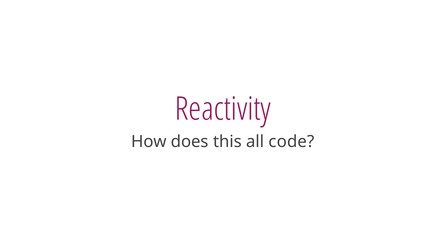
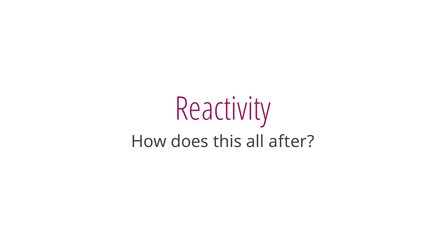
code: code -> after (291, 142)
